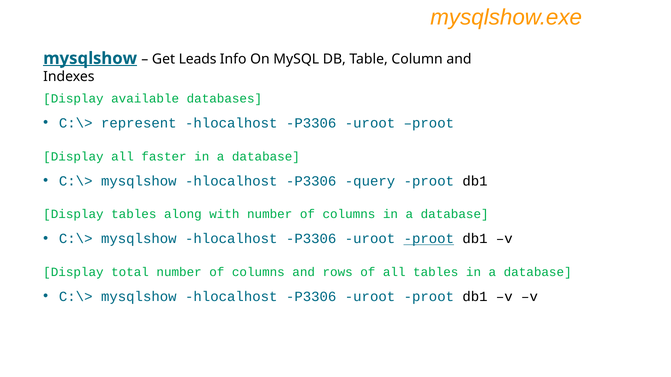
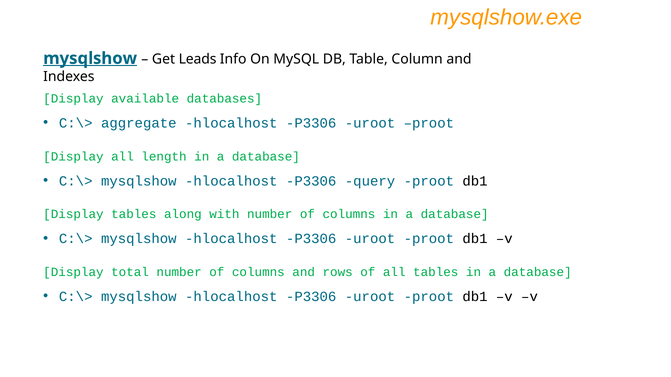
represent: represent -> aggregate (139, 123)
faster: faster -> length (164, 157)
proot underline: present -> none (429, 239)
